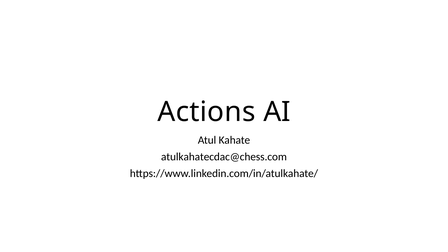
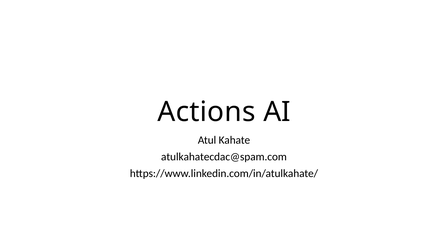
atulkahatecdac@chess.com: atulkahatecdac@chess.com -> atulkahatecdac@spam.com (224, 157)
